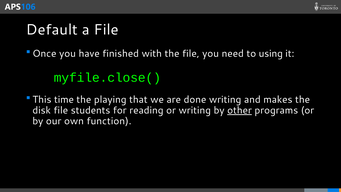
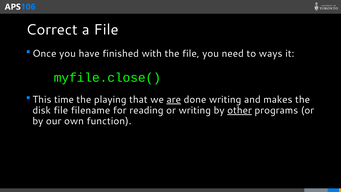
Default: Default -> Correct (52, 30)
using: using -> ways (271, 53)
are underline: none -> present (174, 99)
students: students -> filename (90, 110)
